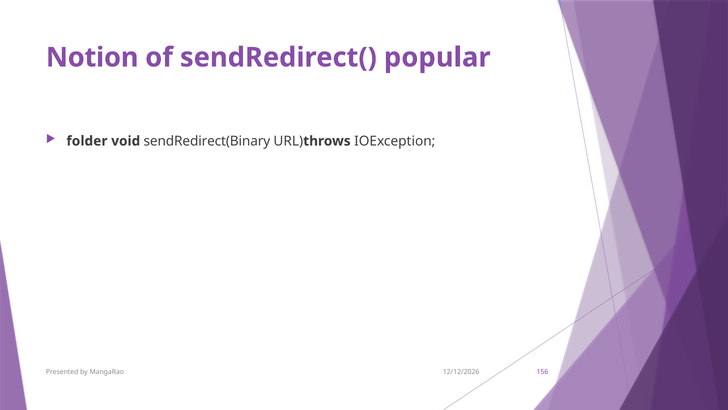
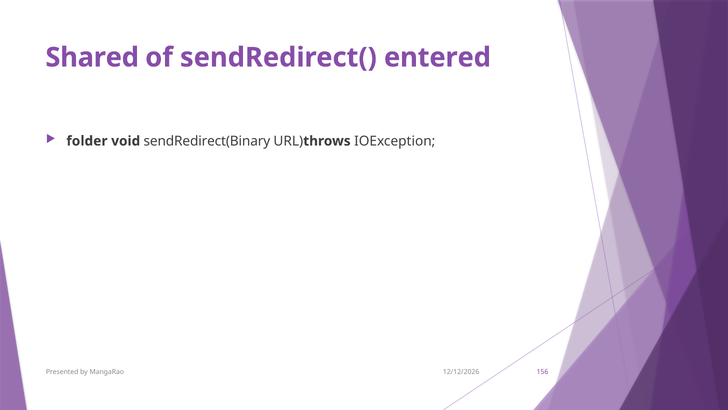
Notion: Notion -> Shared (92, 57)
popular: popular -> entered (437, 57)
